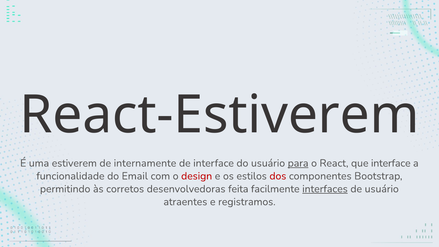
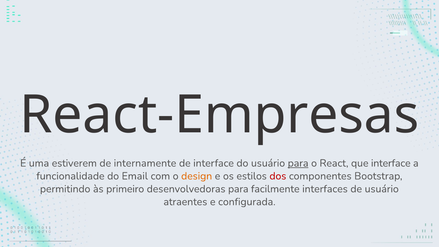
React-Estiverem: React-Estiverem -> React-Empresas (219, 115)
design colour: red -> orange (197, 176)
corretos: corretos -> primeiro (125, 189)
desenvolvedoras feita: feita -> para (238, 189)
interfaces underline: present -> none (325, 189)
registramos: registramos -> configurada (247, 202)
